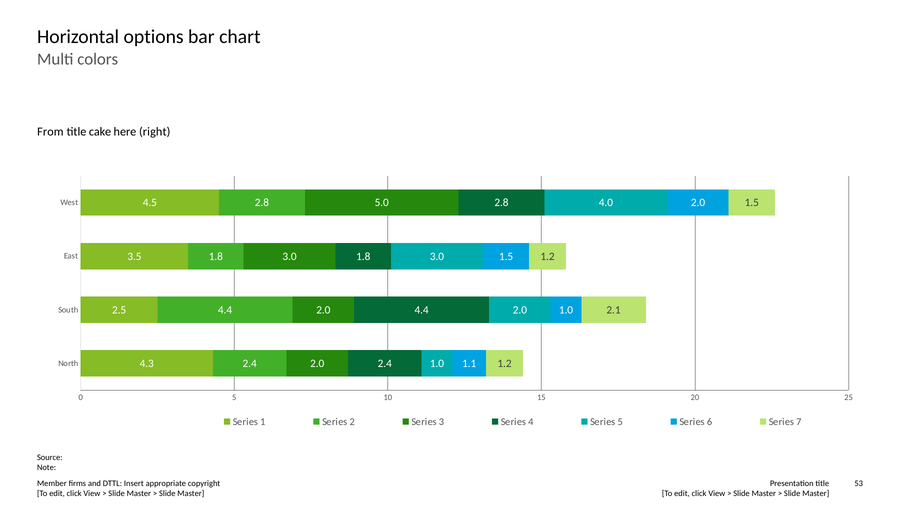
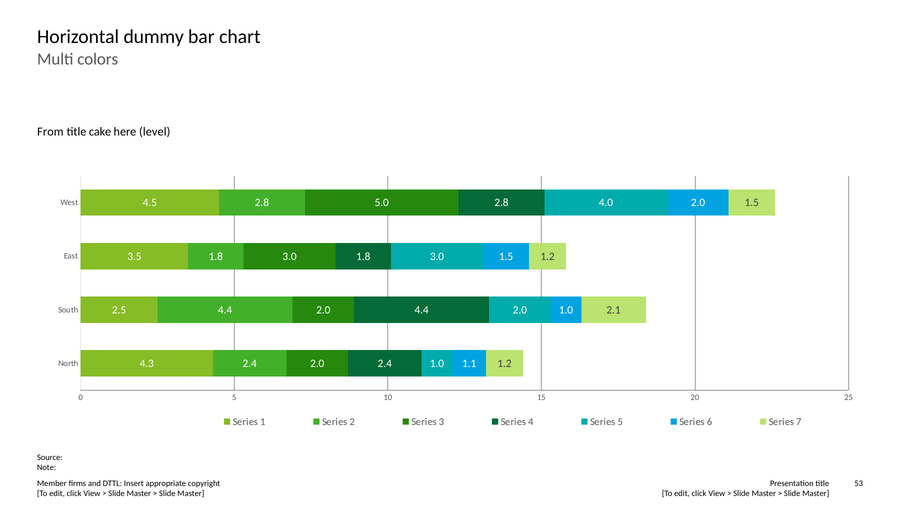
options: options -> dummy (154, 37)
right: right -> level (155, 132)
